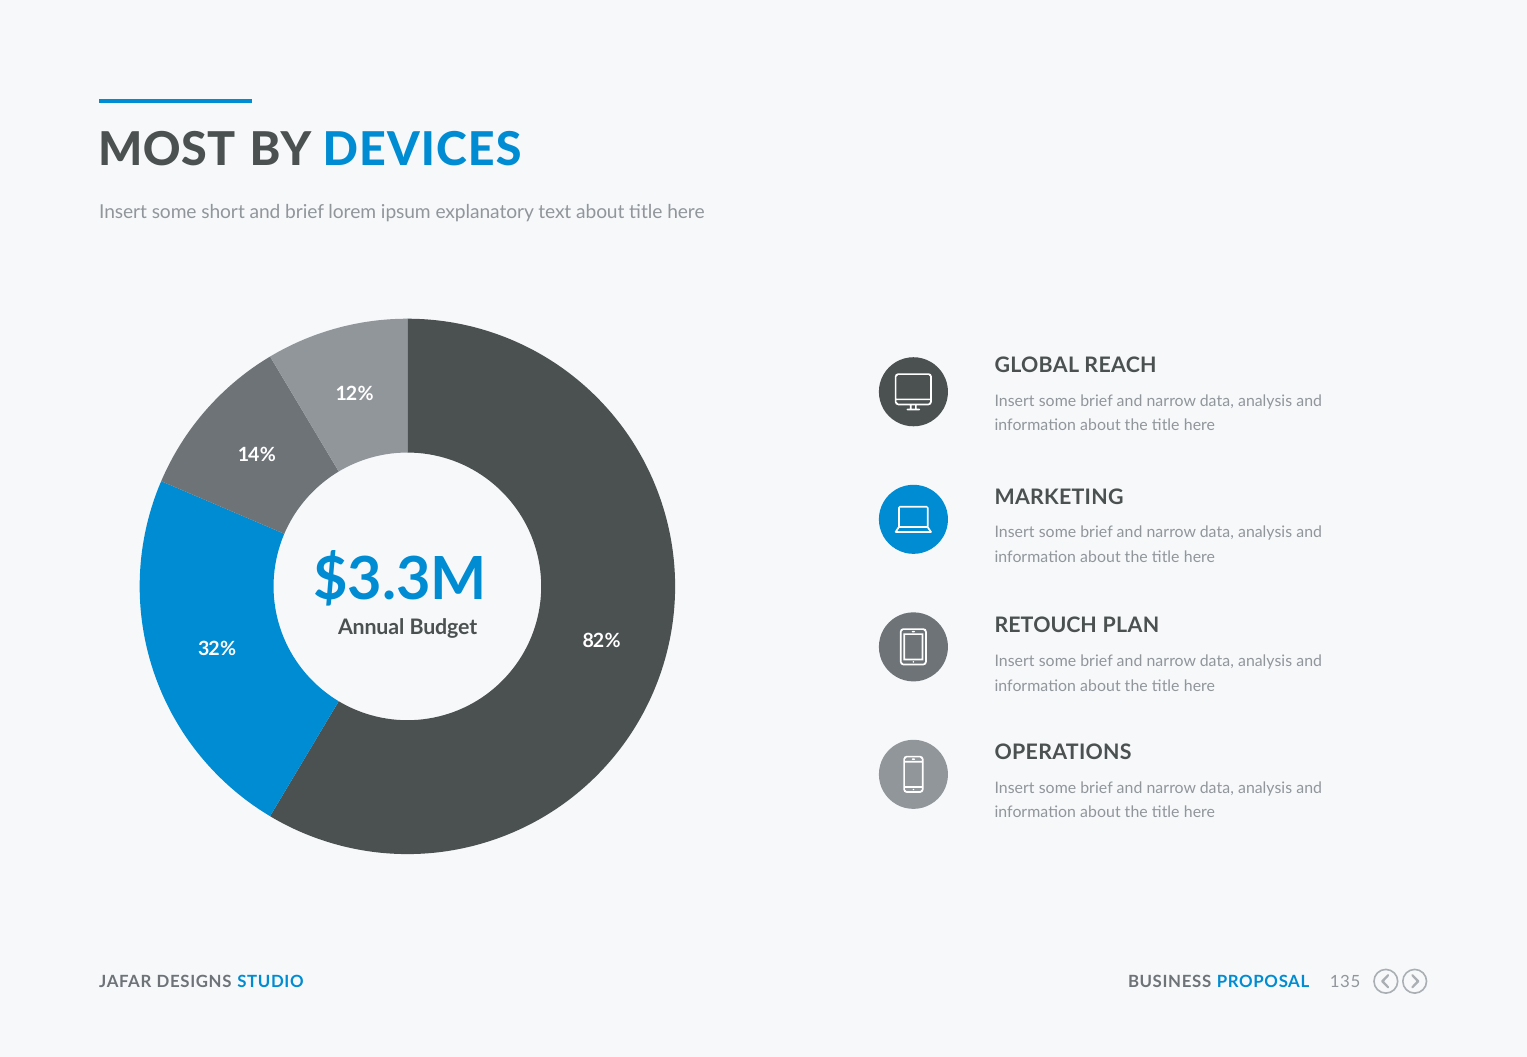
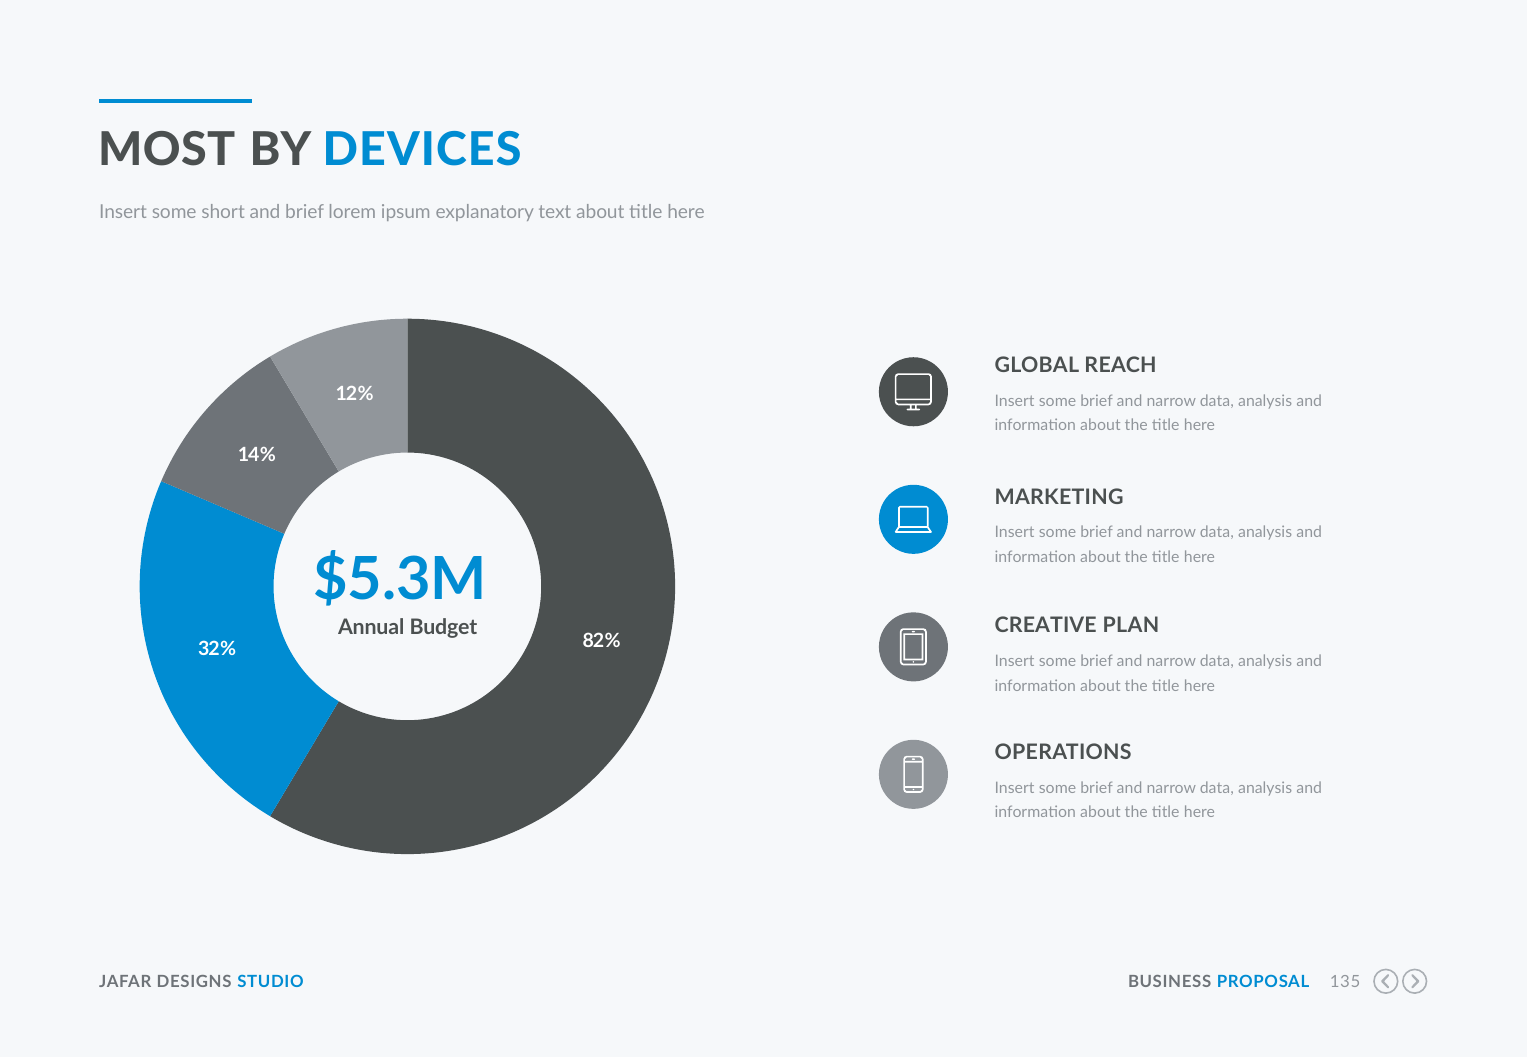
$3.3M: $3.3M -> $5.3M (400, 580)
RETOUCH: RETOUCH -> CREATIVE (1046, 626)
